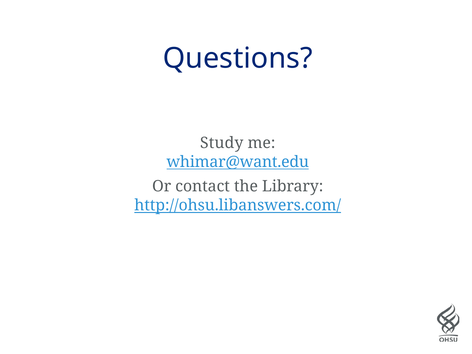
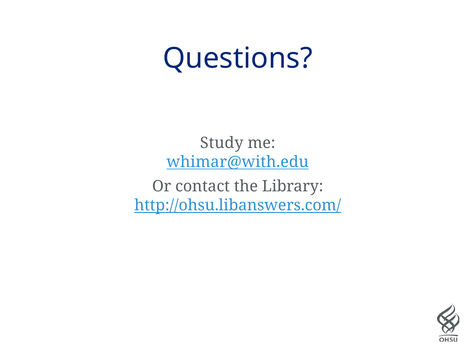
whimar@want.edu: whimar@want.edu -> whimar@with.edu (238, 162)
